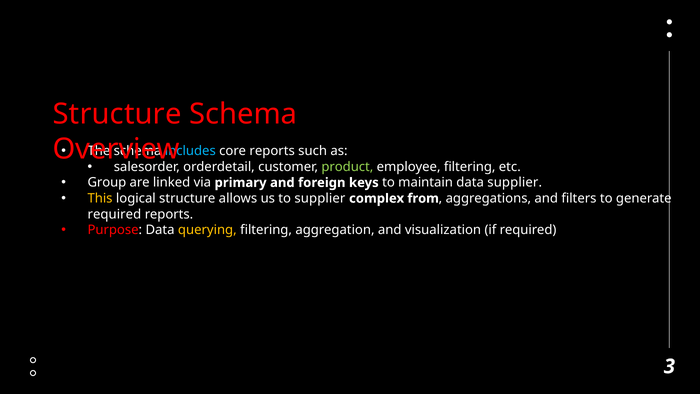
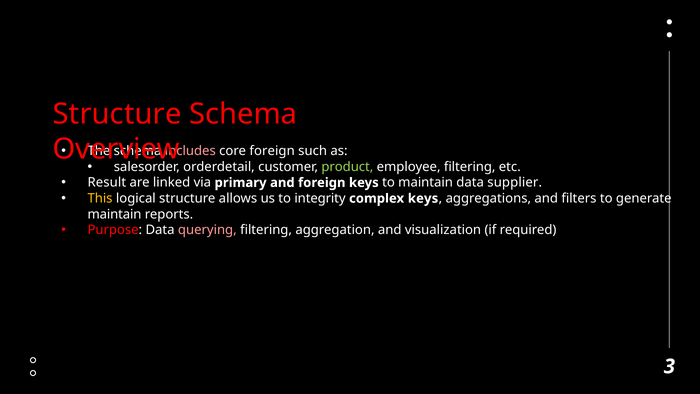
includes colour: light blue -> pink (190, 151)
core reports: reports -> foreign (272, 151)
Group: Group -> Result (107, 183)
to supplier: supplier -> integrity (320, 198)
complex from: from -> keys (423, 198)
required: required -> maintain (114, 214)
querying colour: yellow -> pink (207, 230)
